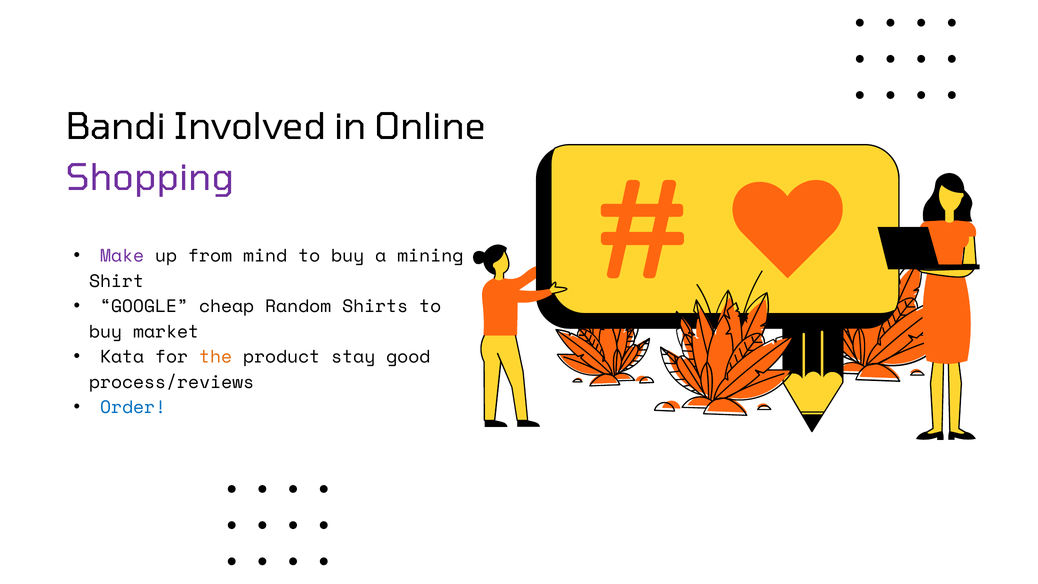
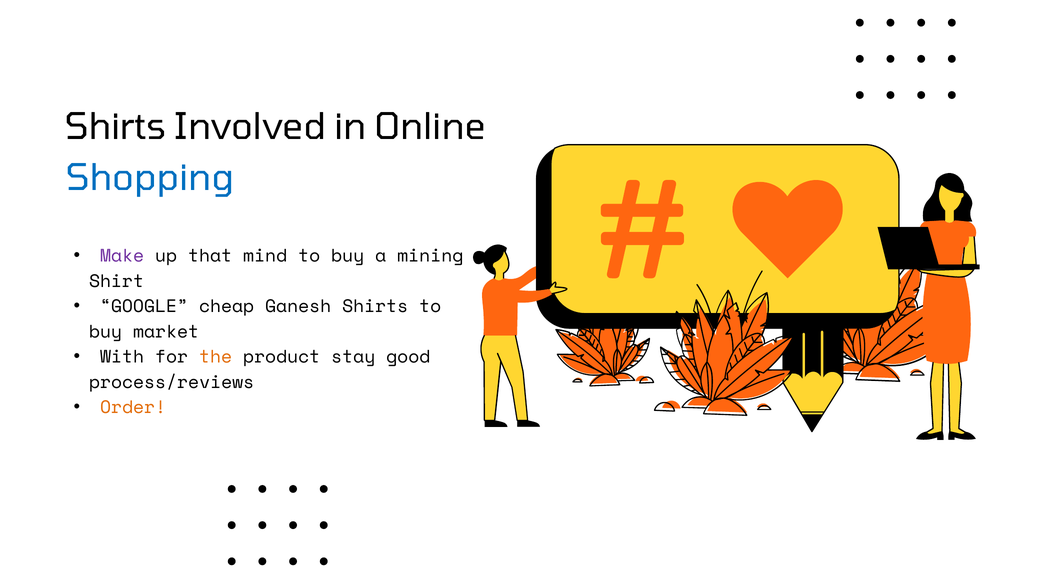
Bandi: Bandi -> Shirts (116, 127)
Shopping colour: purple -> blue (150, 178)
from: from -> that (210, 256)
Random: Random -> Ganesh (298, 306)
Kata: Kata -> With (122, 357)
Order colour: blue -> orange (133, 407)
